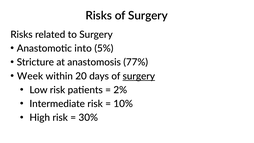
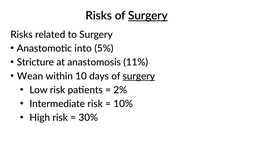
Surgery underline: none -> present (148, 16)
77%: 77% -> 11% (136, 62)
Week: Week -> Wean (30, 76)
20: 20 -> 10 (81, 76)
